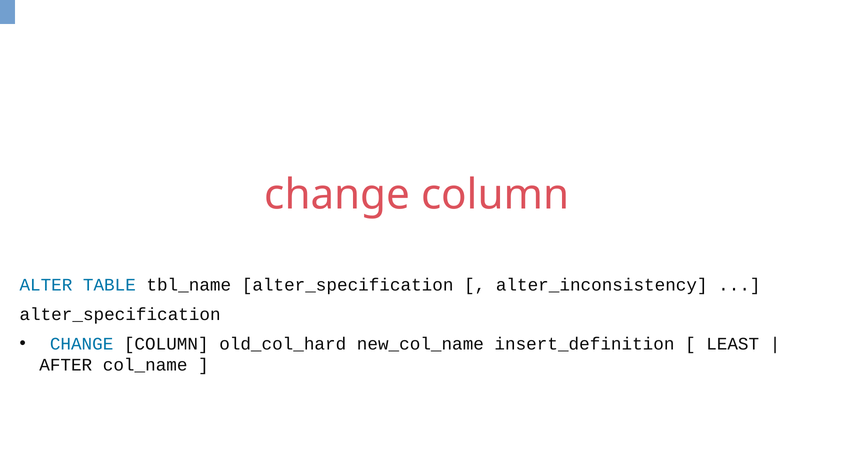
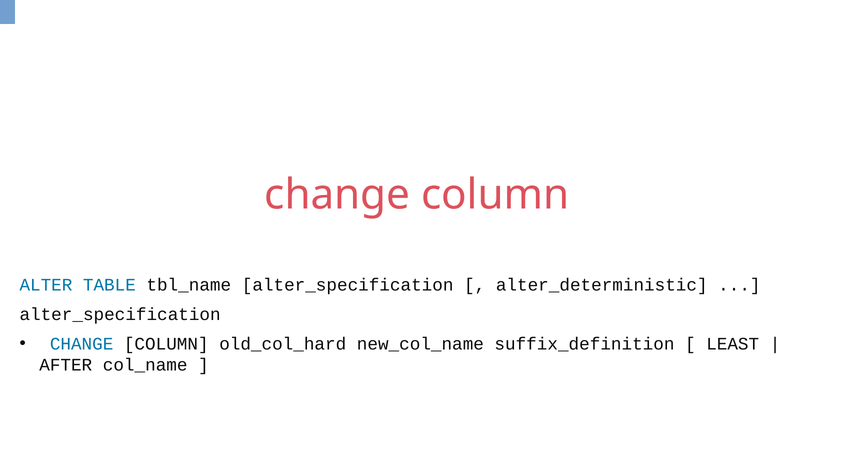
alter_inconsistency: alter_inconsistency -> alter_deterministic (602, 285)
insert_definition: insert_definition -> suffix_definition (584, 344)
